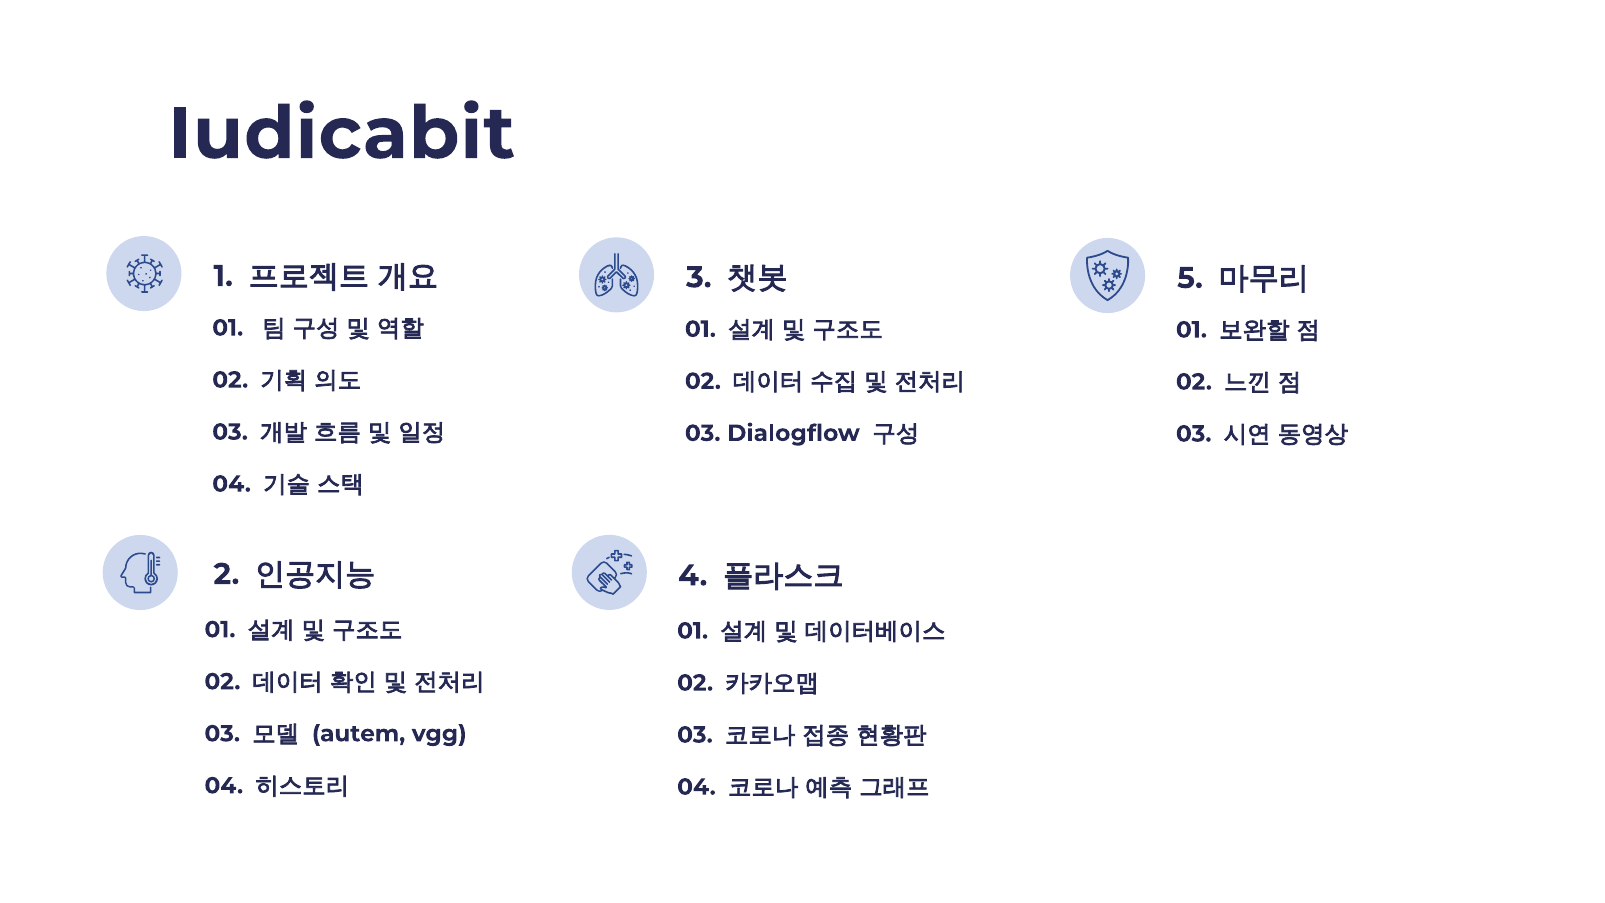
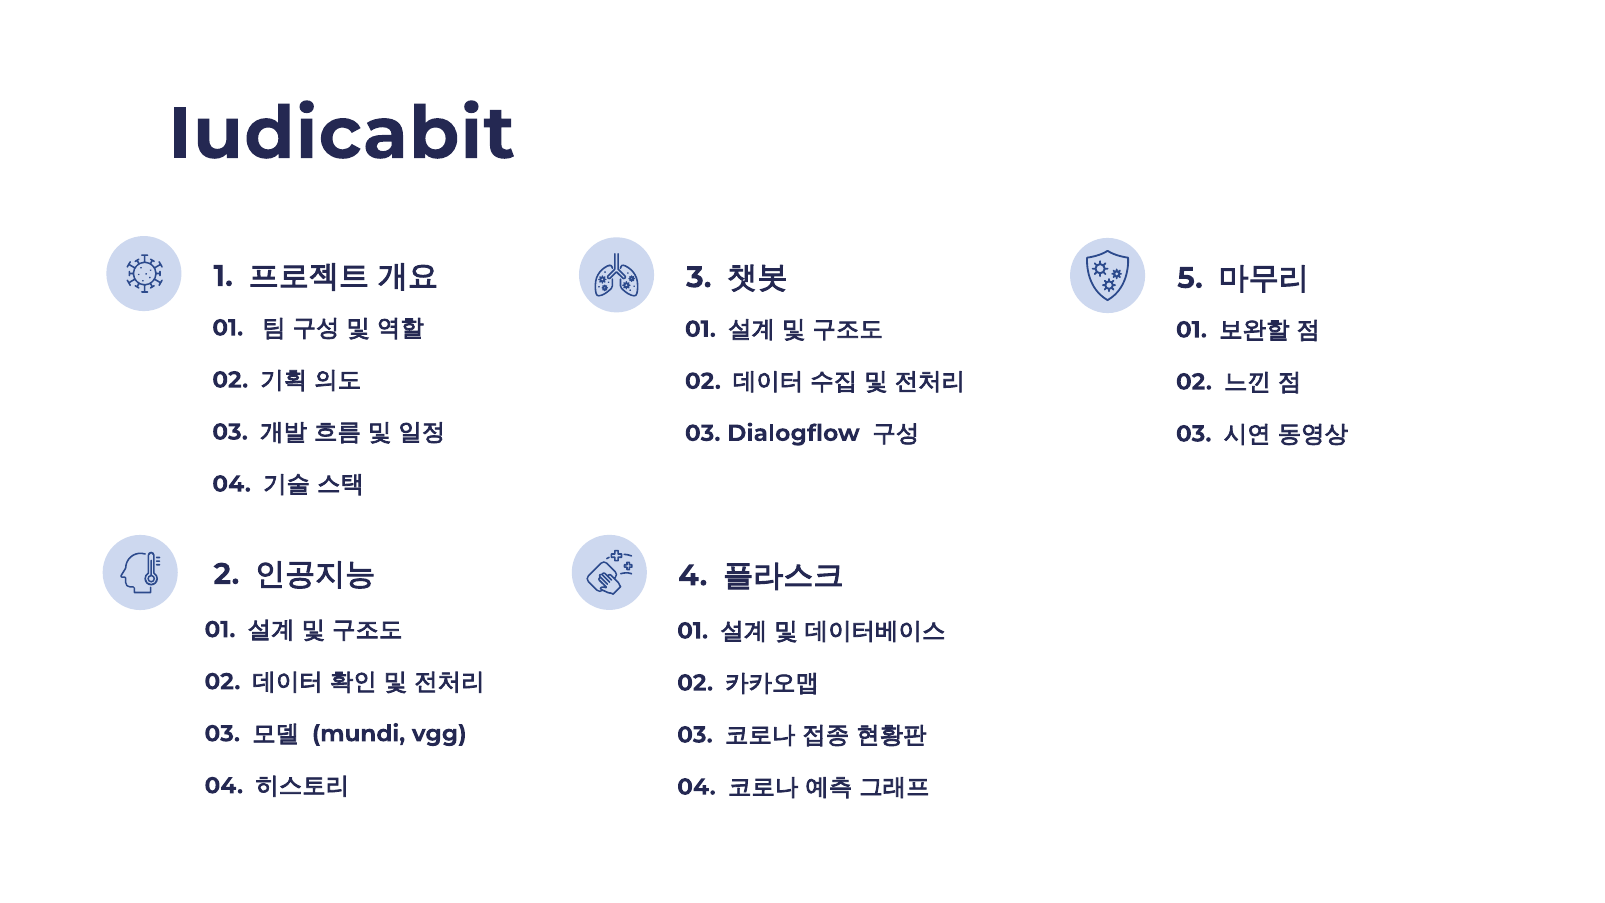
autem: autem -> mundi (359, 734)
